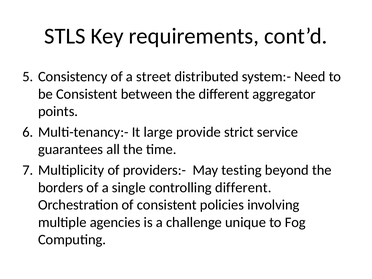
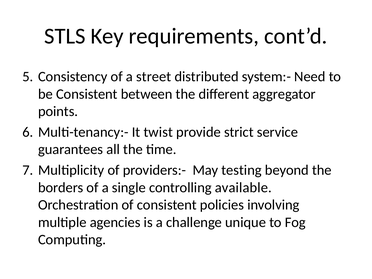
large: large -> twist (158, 132)
controlling different: different -> available (243, 187)
